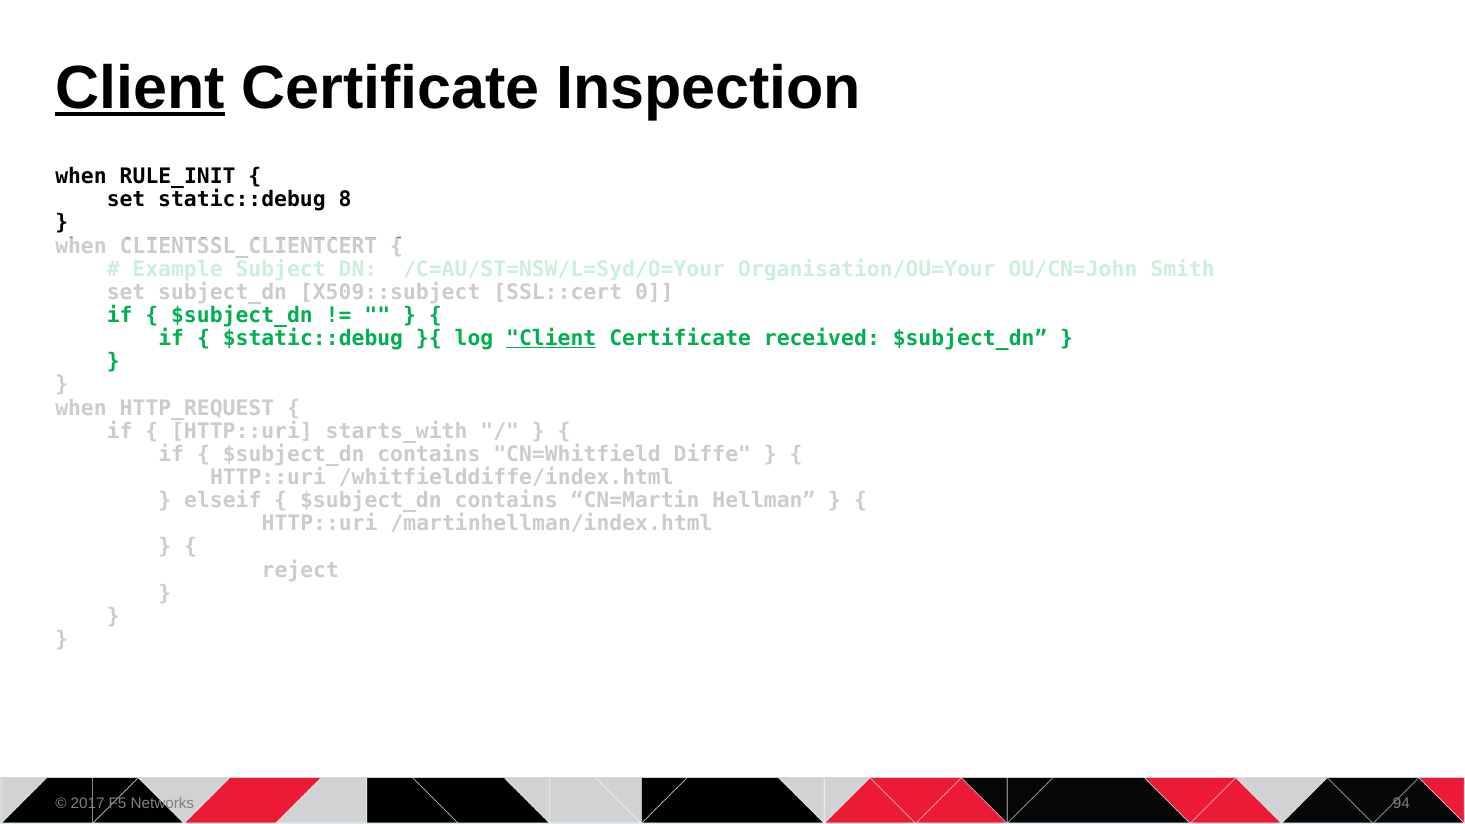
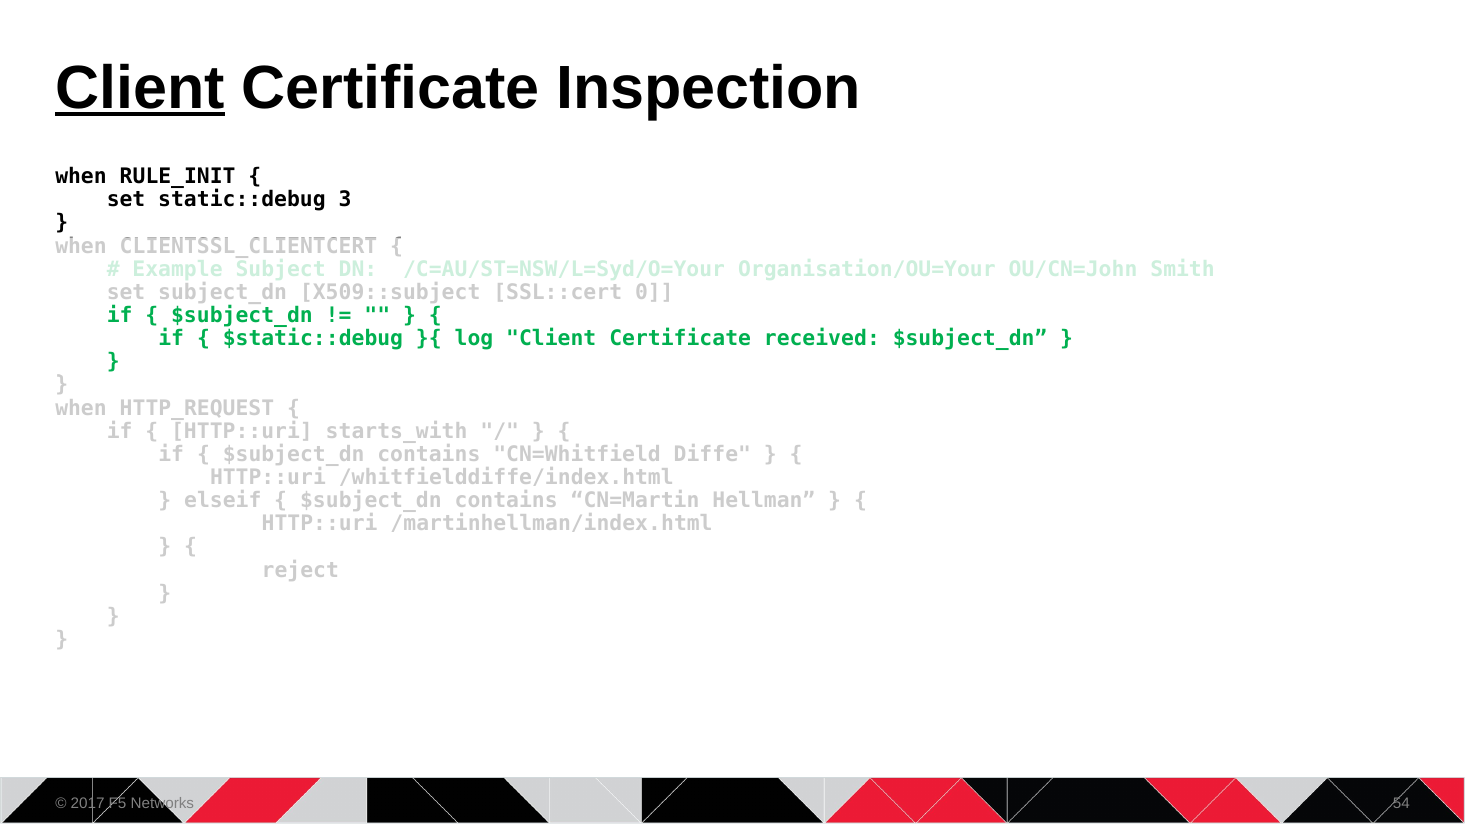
8: 8 -> 3 (345, 200)
Client underline: present -> none (551, 339)
94: 94 -> 54 (1401, 803)
